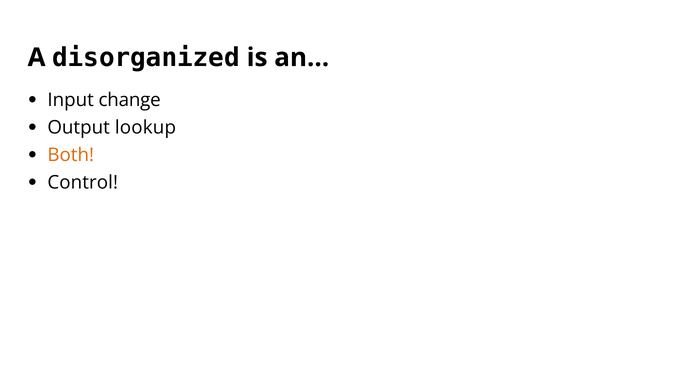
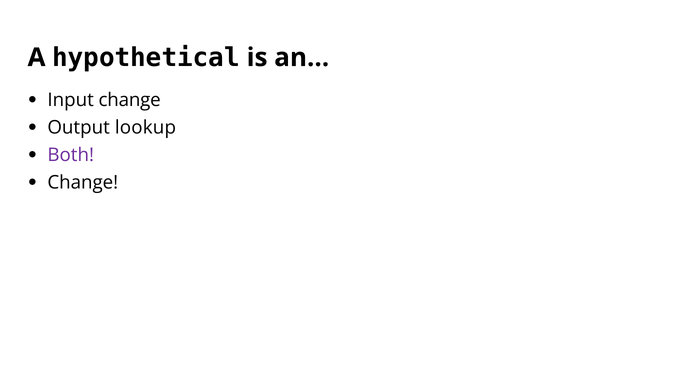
disorganized: disorganized -> hypothetical (146, 57)
Both colour: orange -> purple (71, 155)
Control: Control -> Change (83, 183)
